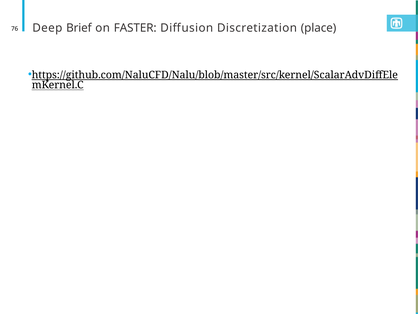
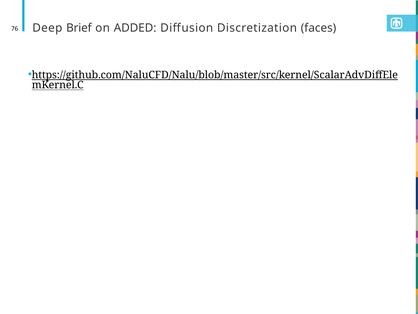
FASTER: FASTER -> ADDED (135, 28)
place: place -> faces (319, 28)
